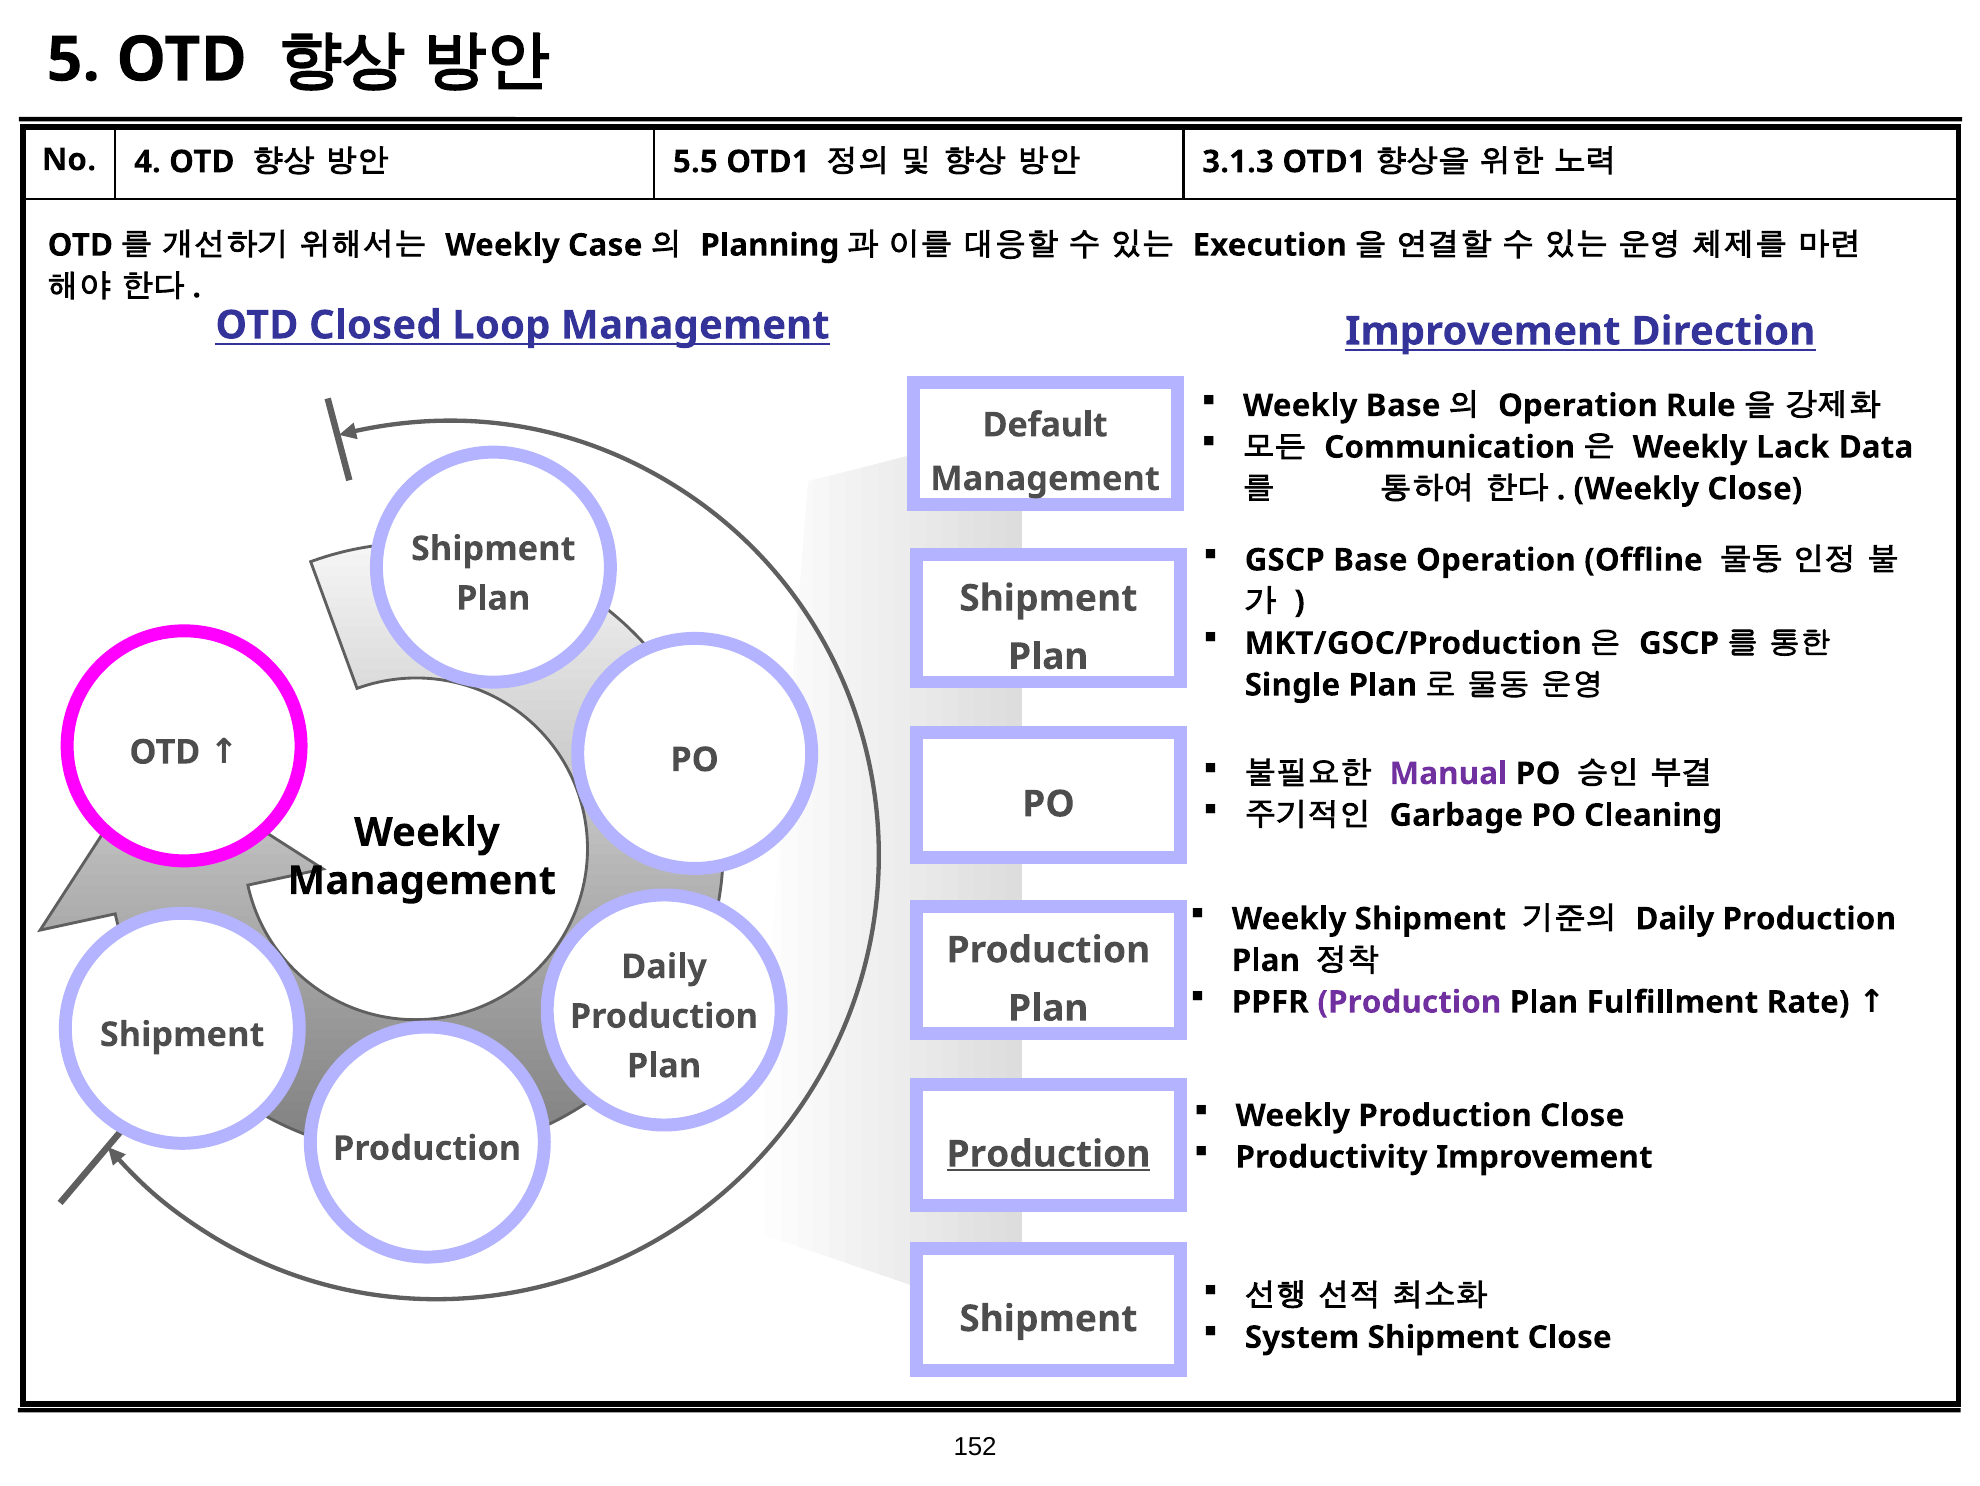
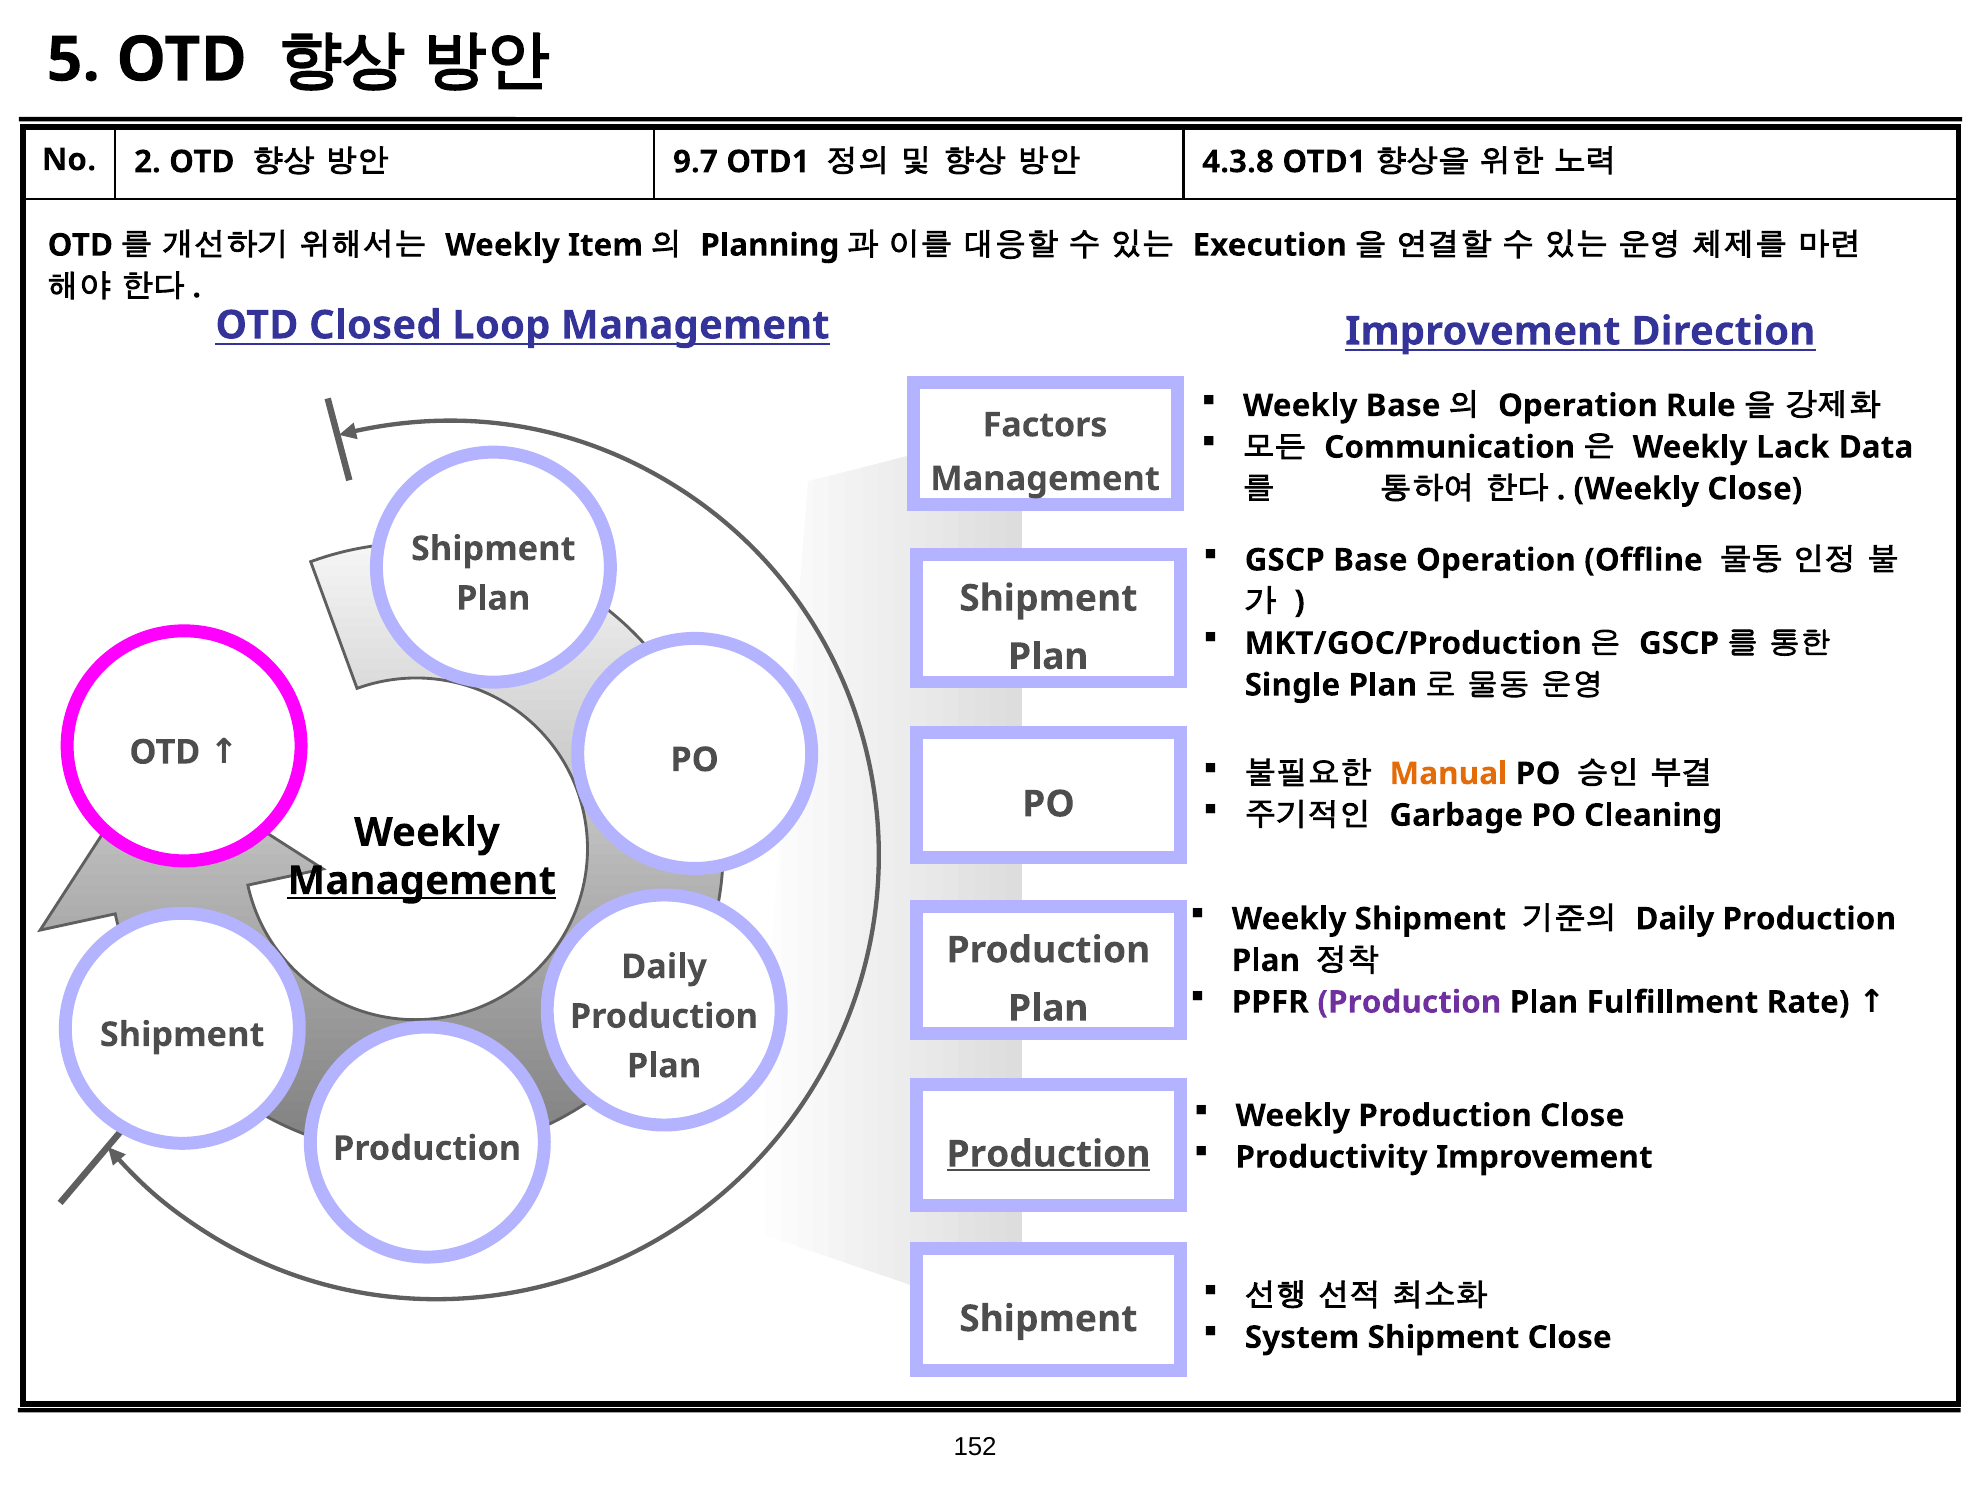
4: 4 -> 2 (147, 162)
5.5: 5.5 -> 9.7 (695, 162)
3.1.3: 3.1.3 -> 4.3.8 (1238, 162)
Case: Case -> Item (605, 245)
Default: Default -> Factors (1045, 425)
Manual colour: purple -> orange (1448, 774)
Management underline: none -> present (422, 881)
